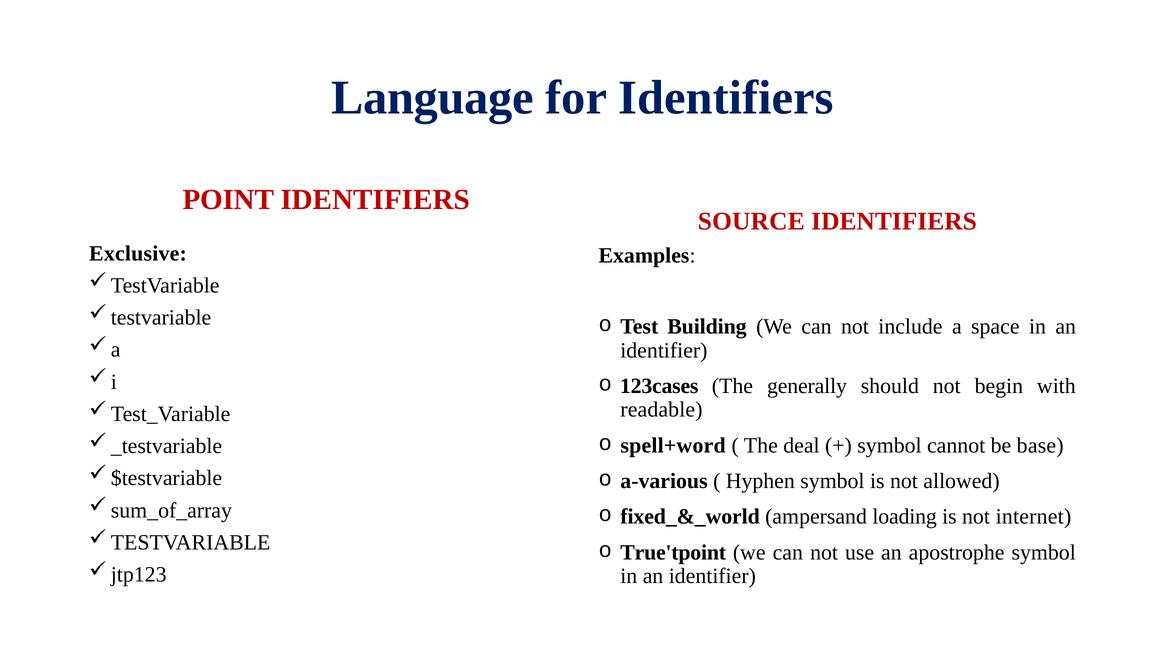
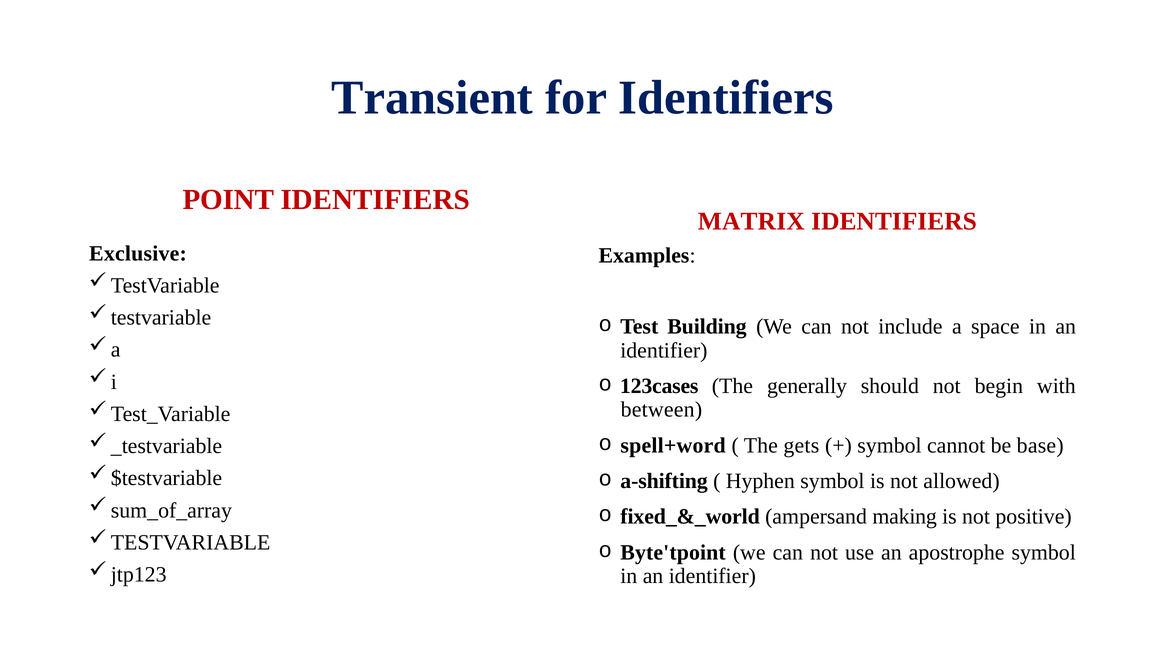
Language: Language -> Transient (432, 98)
SOURCE: SOURCE -> MATRIX (751, 221)
readable: readable -> between (661, 410)
deal: deal -> gets (801, 446)
a-various: a-various -> a-shifting (664, 481)
loading: loading -> making (905, 517)
internet: internet -> positive (1034, 517)
True'tpoint: True'tpoint -> Byte'tpoint (673, 553)
